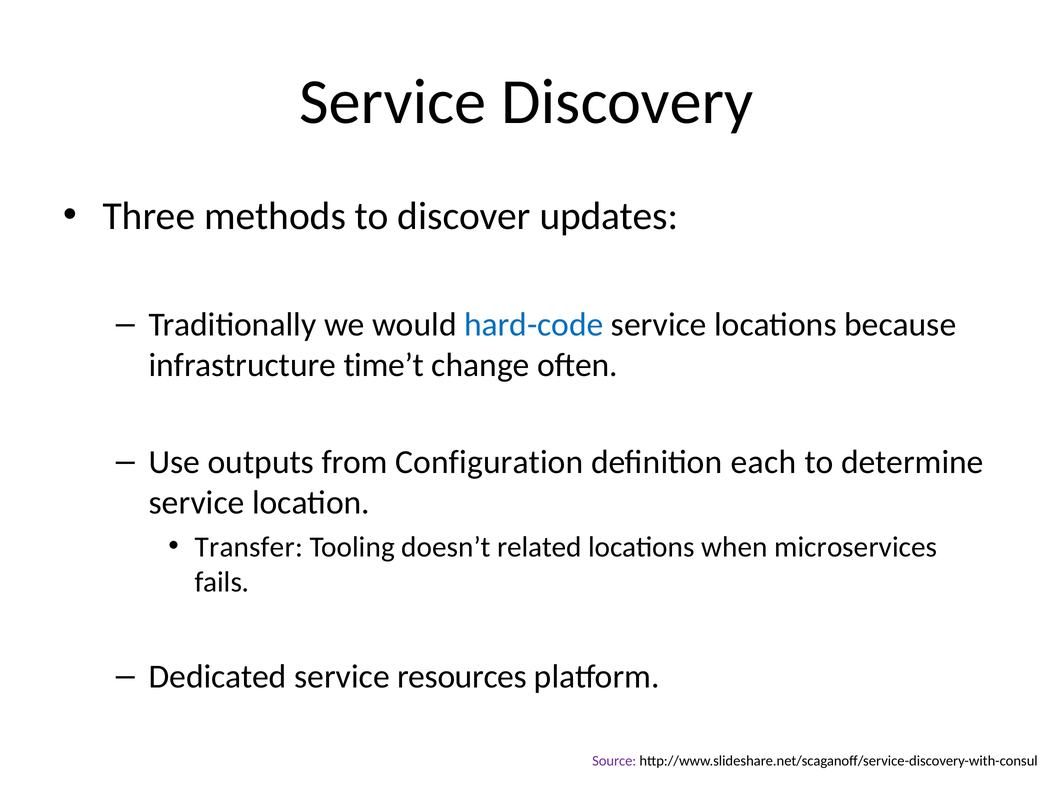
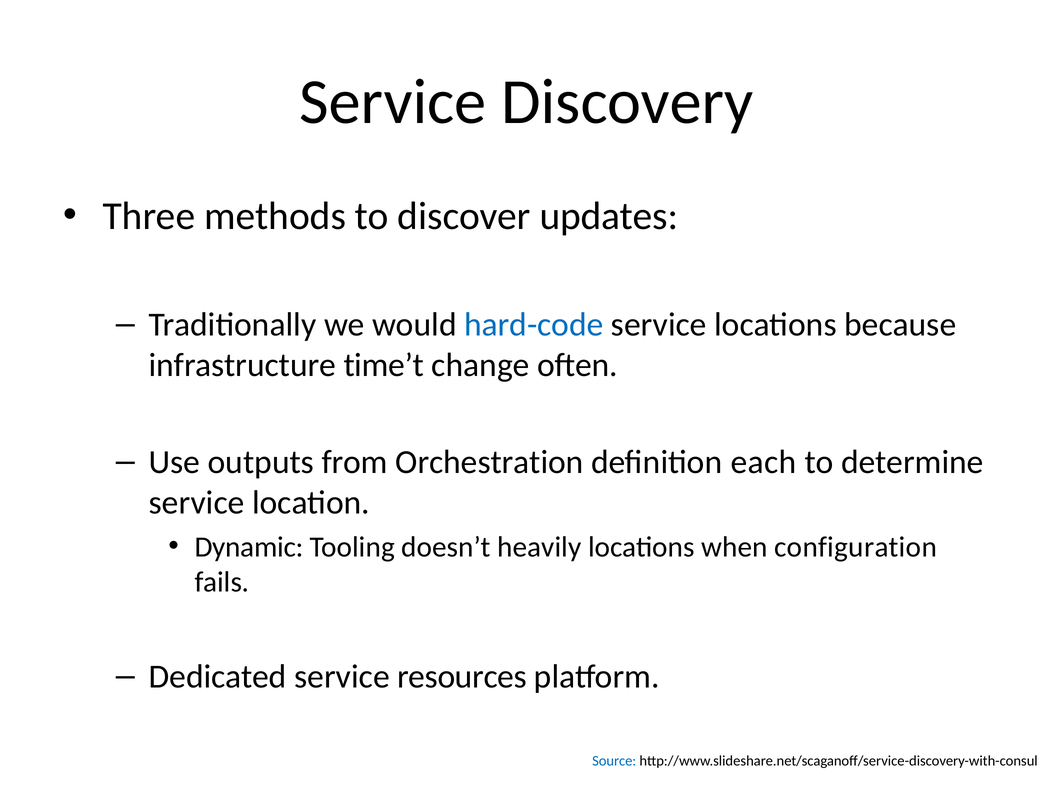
Configuration: Configuration -> Orchestration (489, 462)
Transfer: Transfer -> Dynamic (249, 547)
related: related -> heavily (539, 547)
microservices: microservices -> configuration (856, 547)
Source colour: purple -> blue (614, 761)
